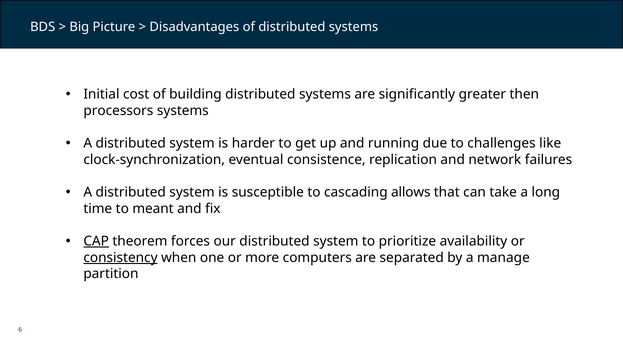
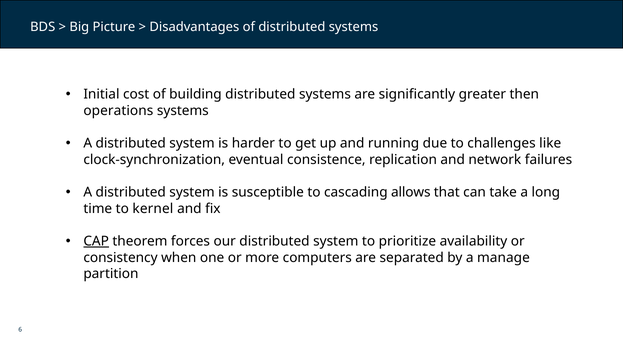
processors: processors -> operations (118, 111)
meant: meant -> kernel (153, 209)
consistency underline: present -> none (120, 258)
